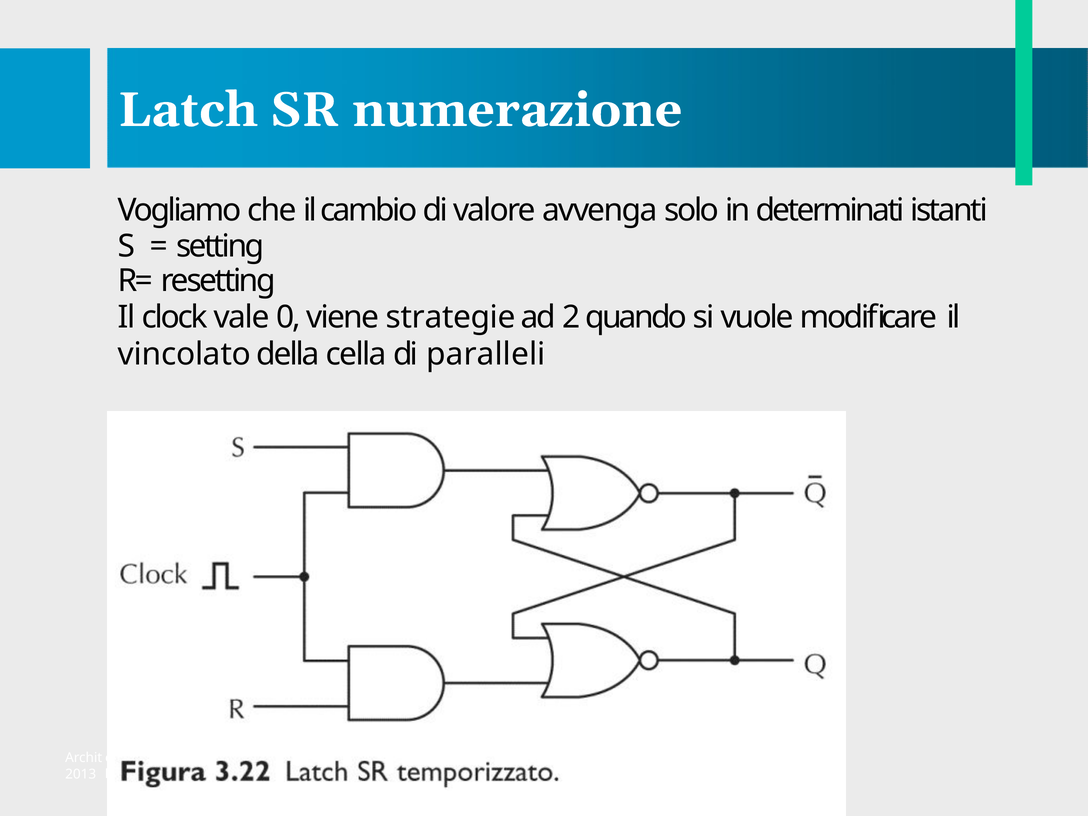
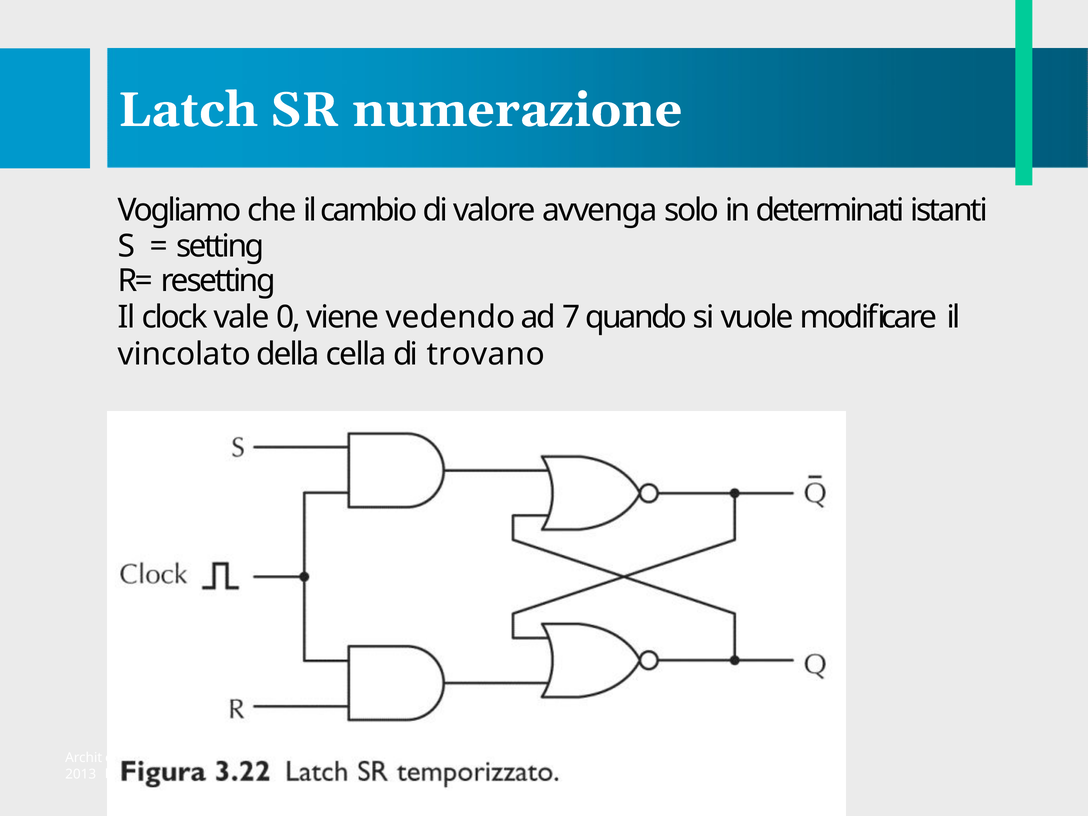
strategie: strategie -> vedendo (451, 317)
2: 2 -> 7 (571, 317)
paralleli: paralleli -> trovano (486, 354)
